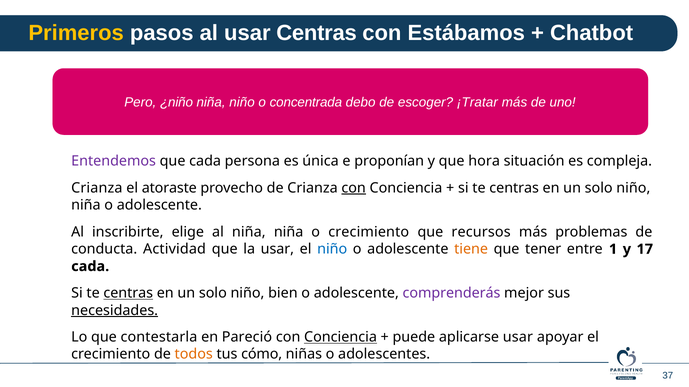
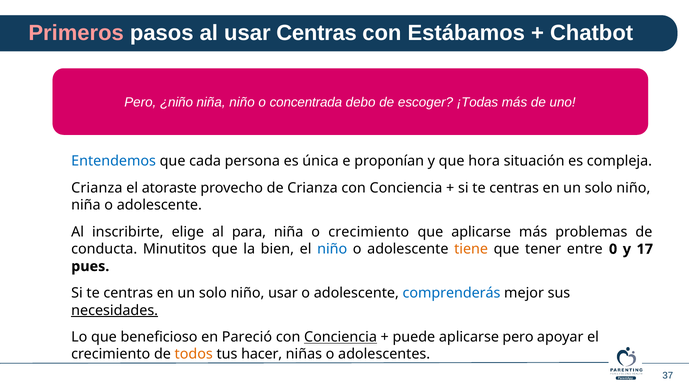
Primeros colour: yellow -> pink (76, 33)
¡Tratar: ¡Tratar -> ¡Todas (478, 103)
Entendemos colour: purple -> blue (114, 161)
con underline: present -> none (354, 188)
al niña: niña -> para (249, 232)
que recursos: recursos -> aplicarse (481, 232)
Actividad: Actividad -> Minutitos (175, 250)
la usar: usar -> bien (277, 250)
1: 1 -> 0 (613, 250)
cada: cada -> pues (90, 267)
centras underline: present -> none (128, 294)
niño bien: bien -> usar (283, 294)
comprenderás colour: purple -> blue (452, 294)
contestarla: contestarla -> beneficioso (159, 338)
aplicarse usar: usar -> pero (518, 338)
cómo: cómo -> hacer (262, 355)
